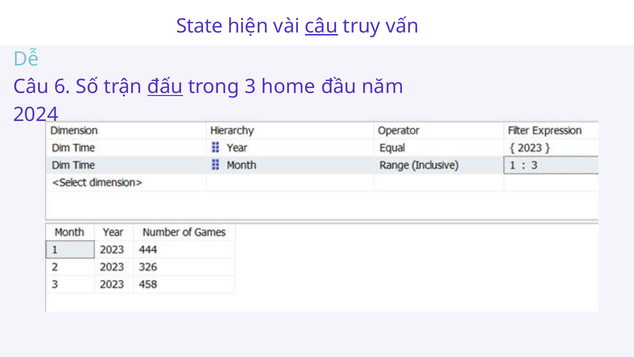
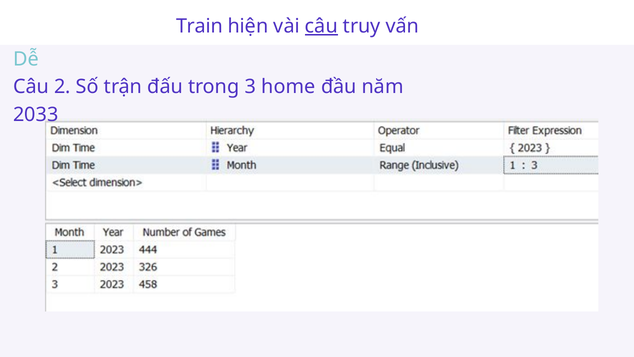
State: State -> Train (199, 26)
6: 6 -> 2 (62, 87)
đấu underline: present -> none (165, 87)
2024: 2024 -> 2033 (36, 115)
